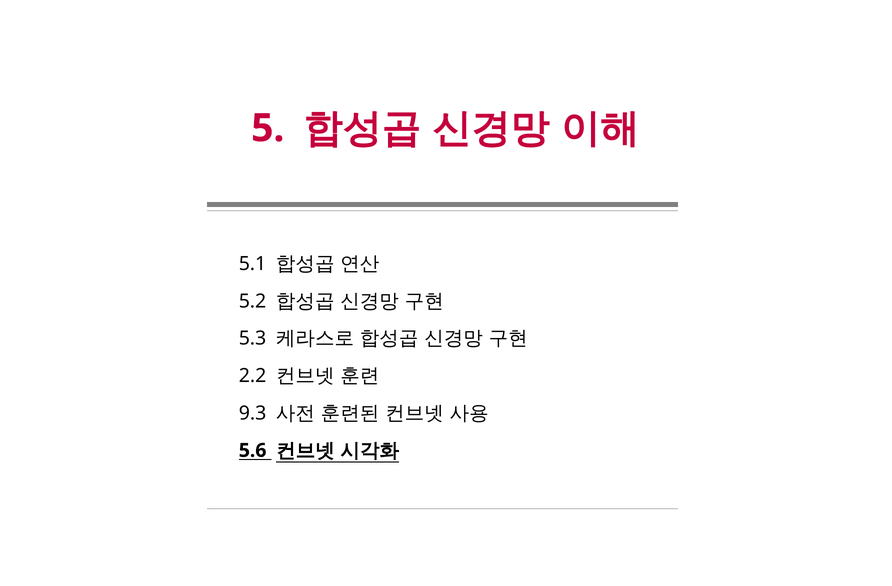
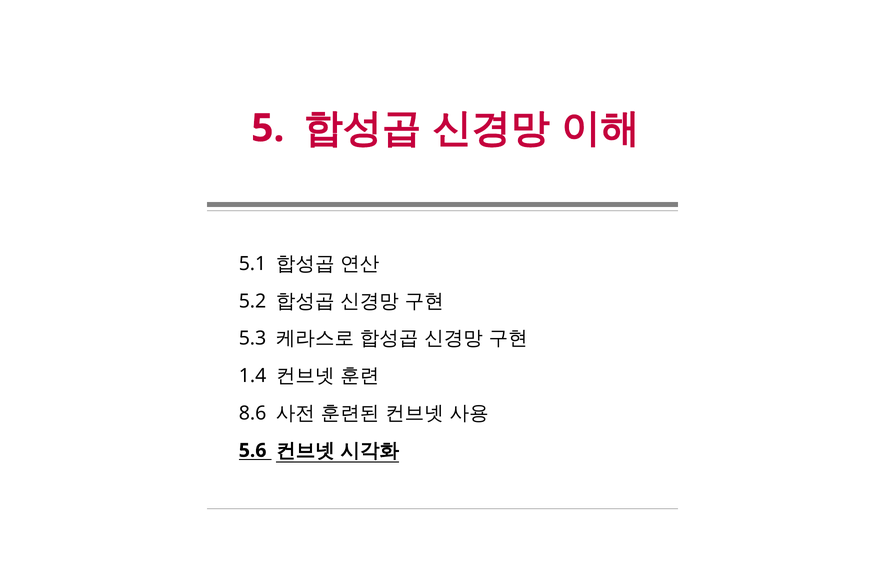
2.2: 2.2 -> 1.4 (253, 376)
9.3: 9.3 -> 8.6 (253, 413)
